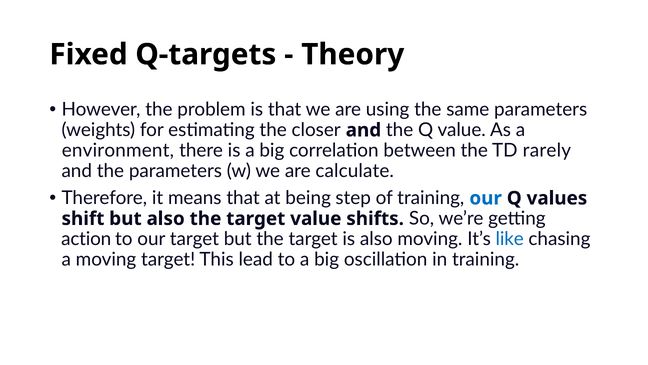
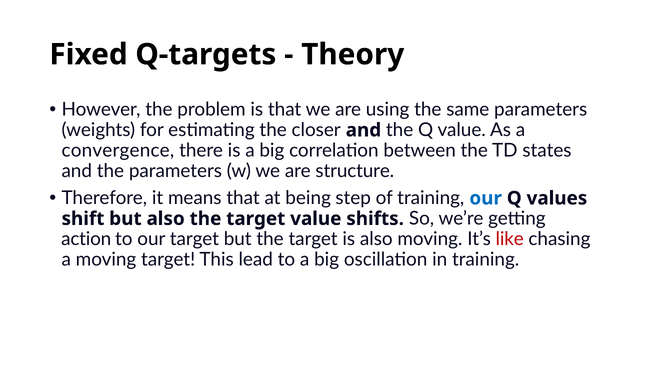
environment: environment -> convergence (118, 150)
rarely: rarely -> states (547, 150)
calculate: calculate -> structure (355, 171)
like colour: blue -> red (510, 239)
